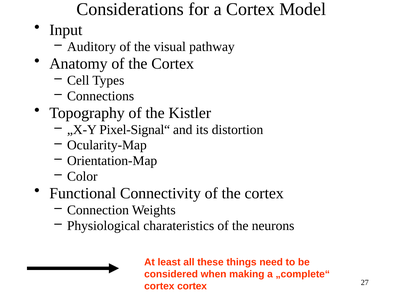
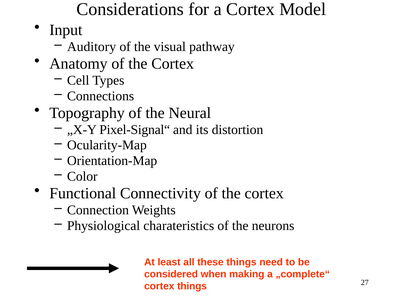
Kistler: Kistler -> Neural (190, 113)
cortex cortex: cortex -> things (192, 286)
